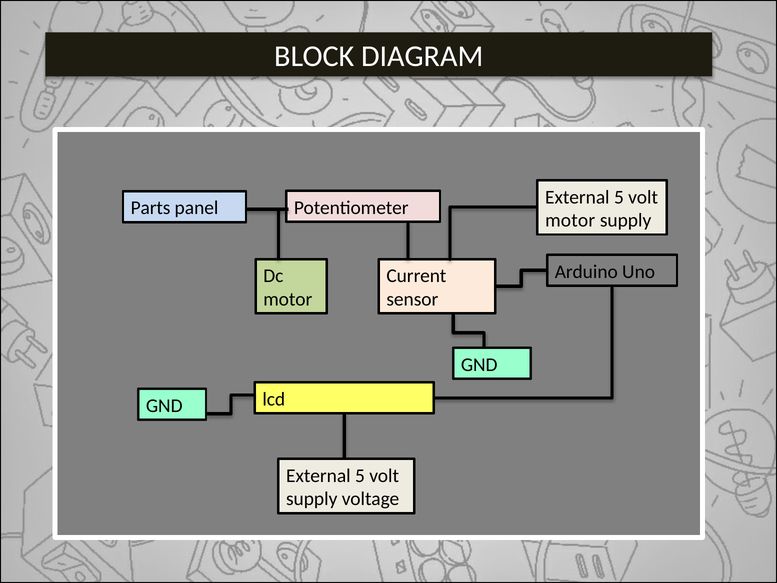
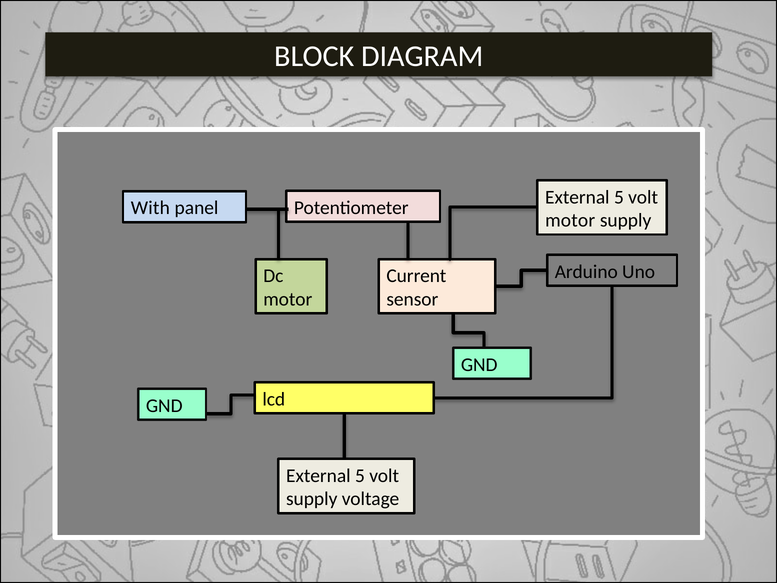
Parts: Parts -> With (150, 208)
